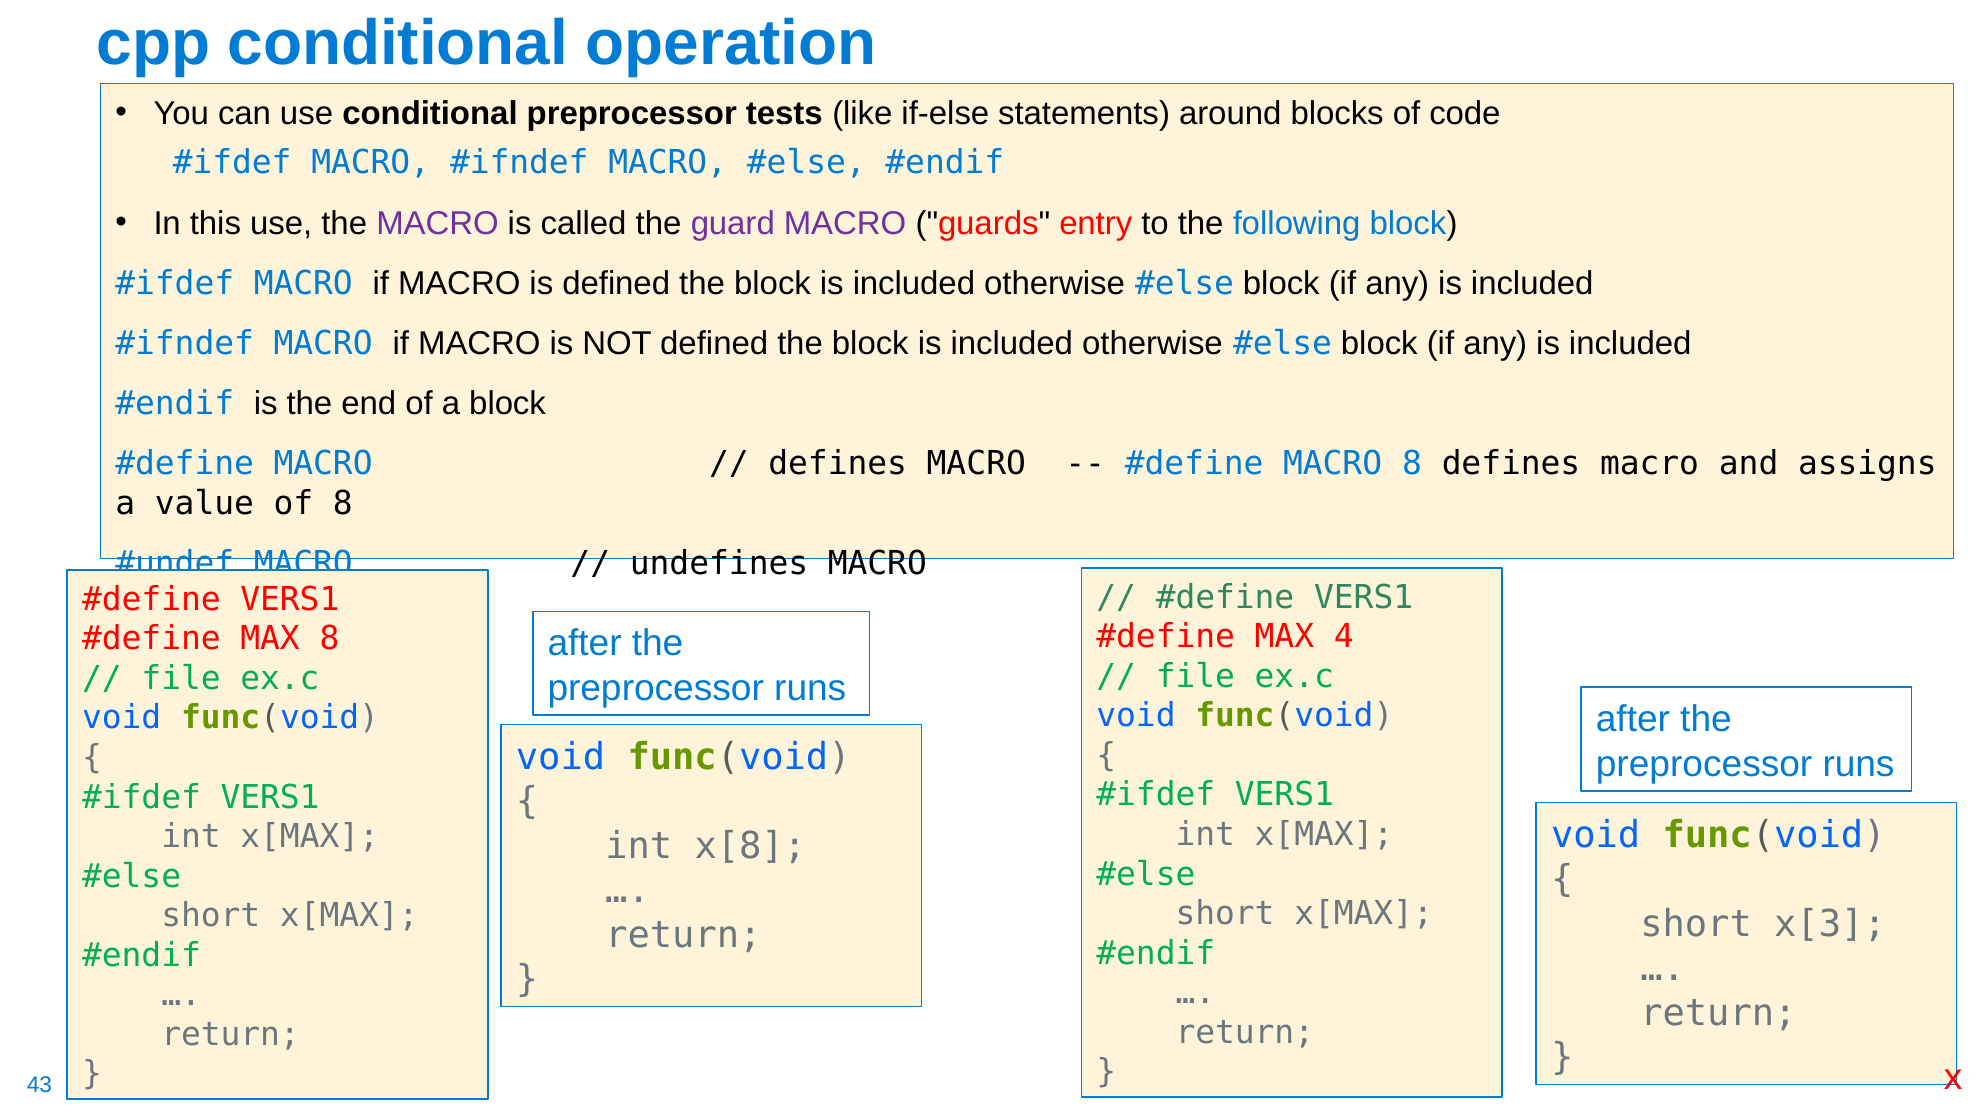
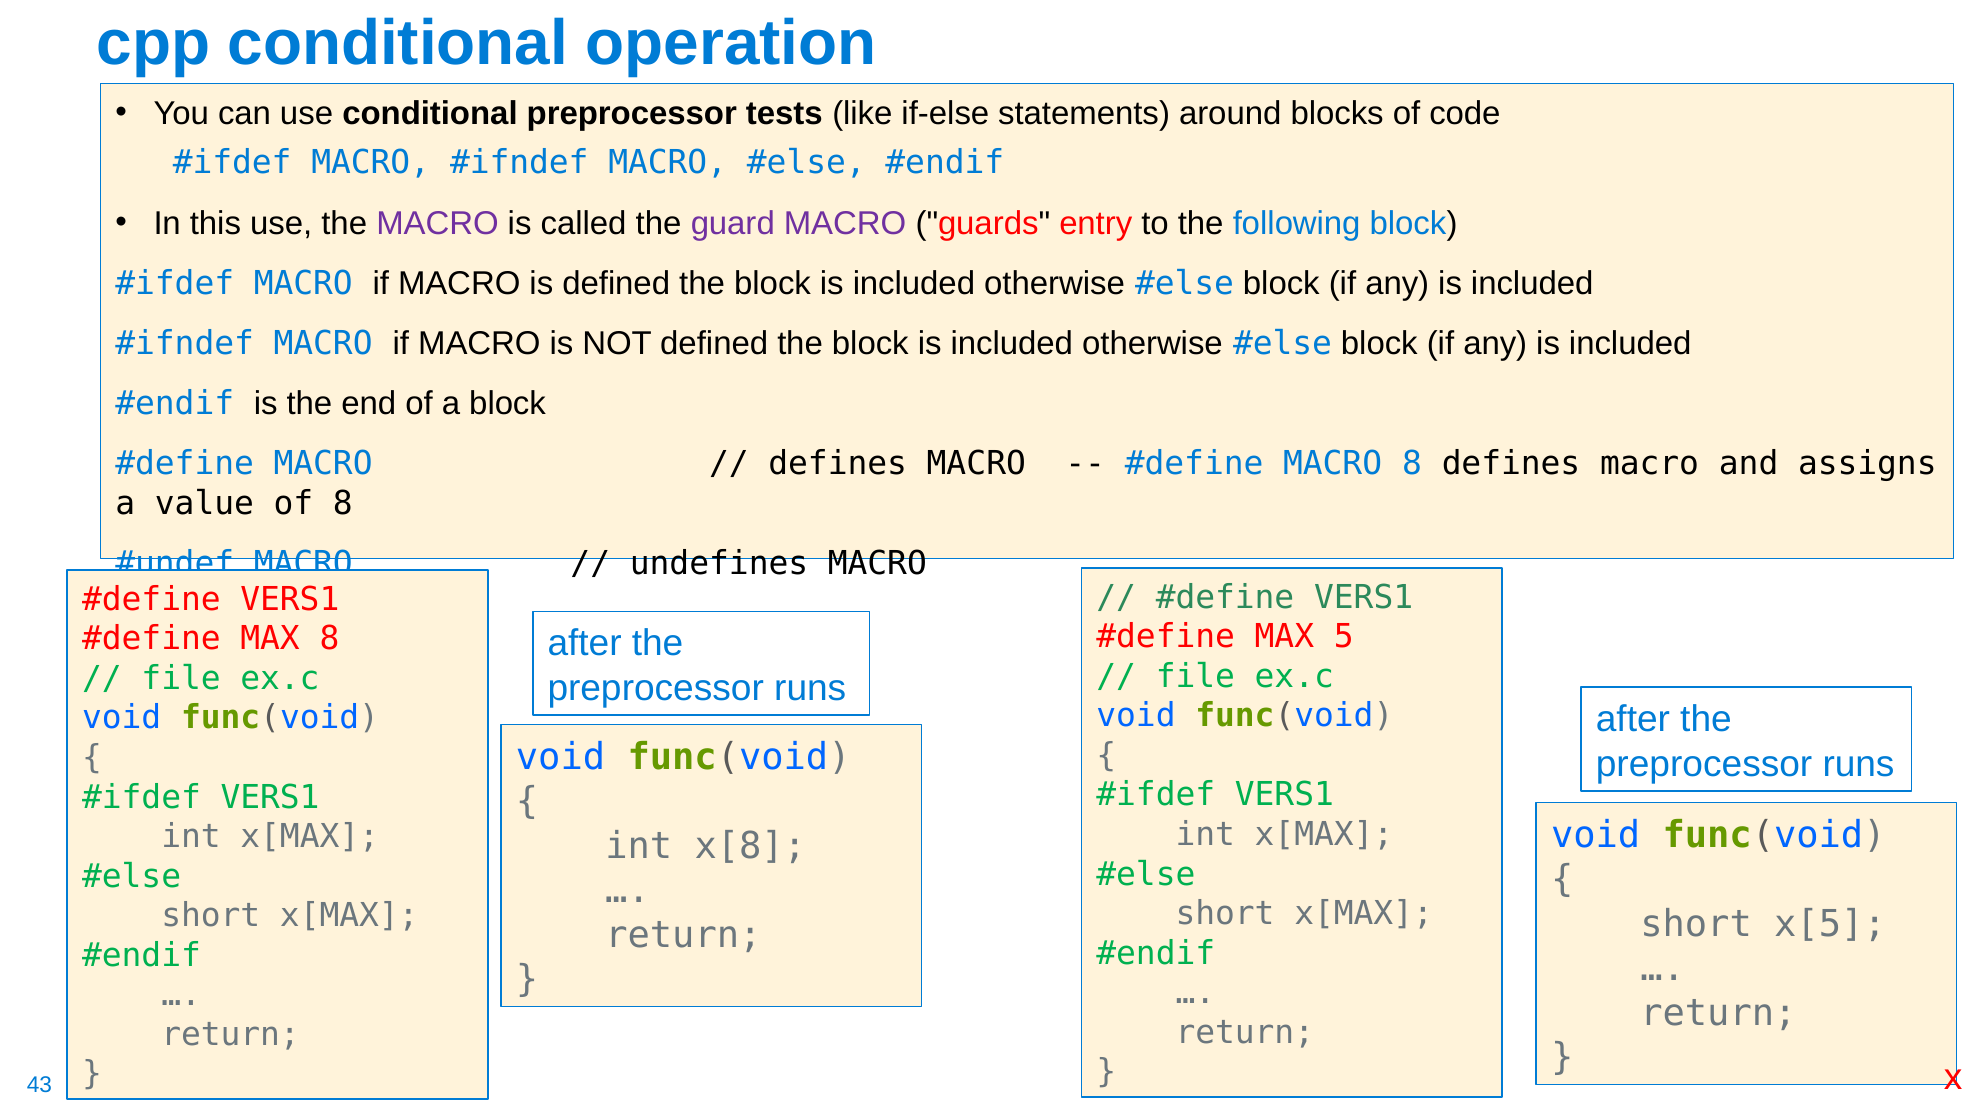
4: 4 -> 5 (1344, 637)
x[3: x[3 -> x[5 (1830, 924)
